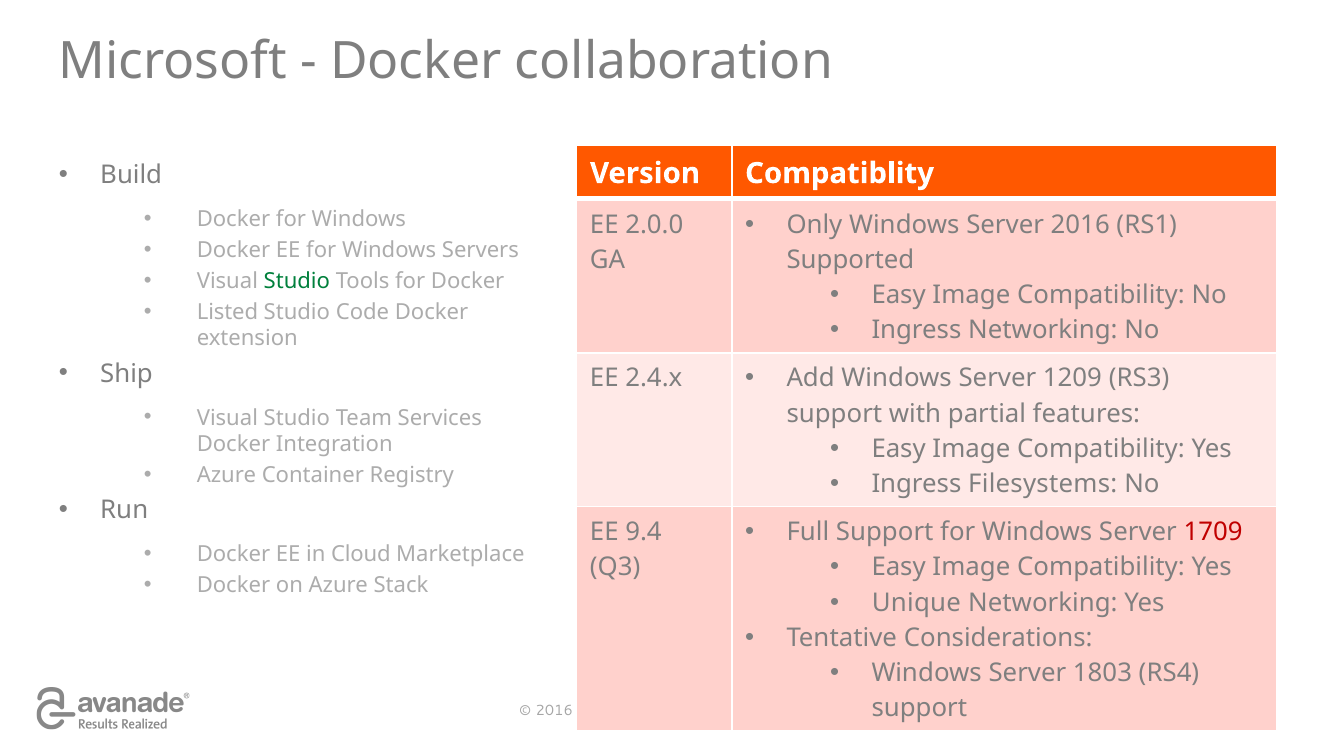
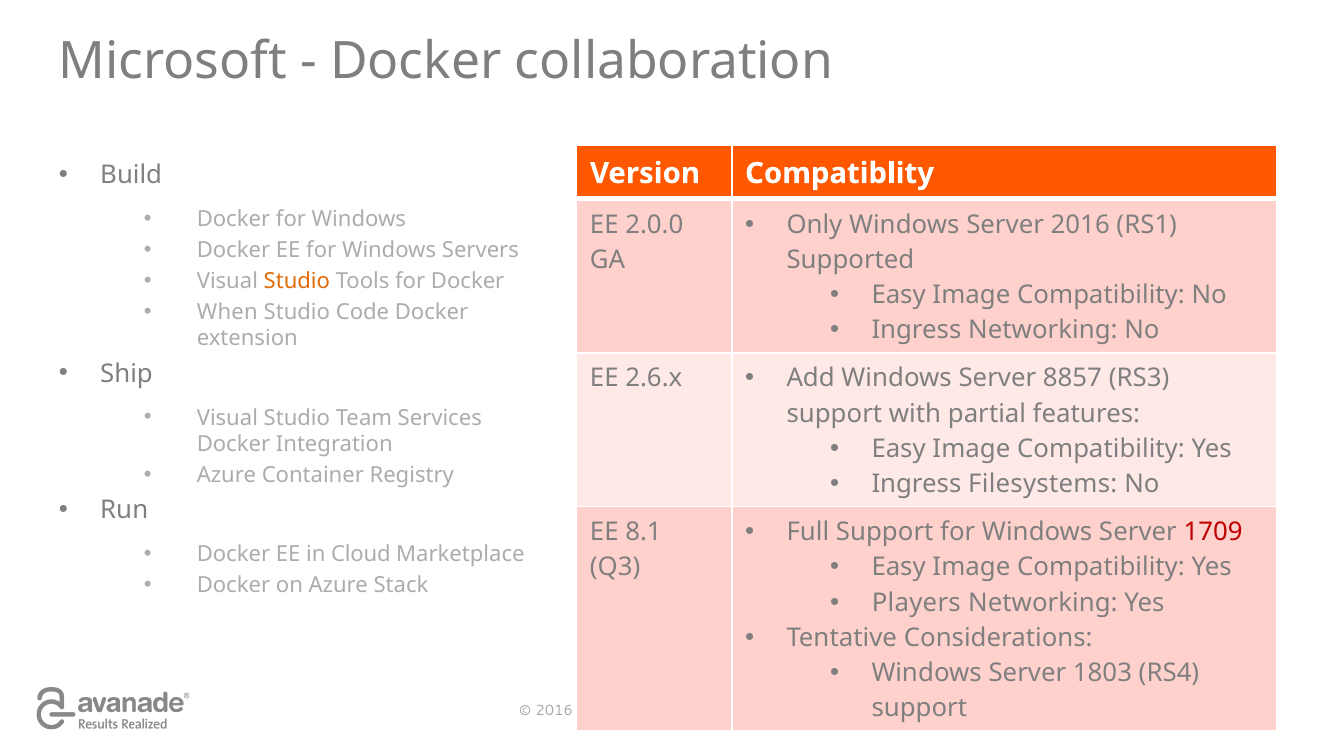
Studio colour: green -> orange (297, 281)
Listed: Listed -> When (227, 312)
2.4.x: 2.4.x -> 2.6.x (654, 378)
1209: 1209 -> 8857 (1072, 378)
9.4: 9.4 -> 8.1 (643, 532)
Unique: Unique -> Players (916, 603)
